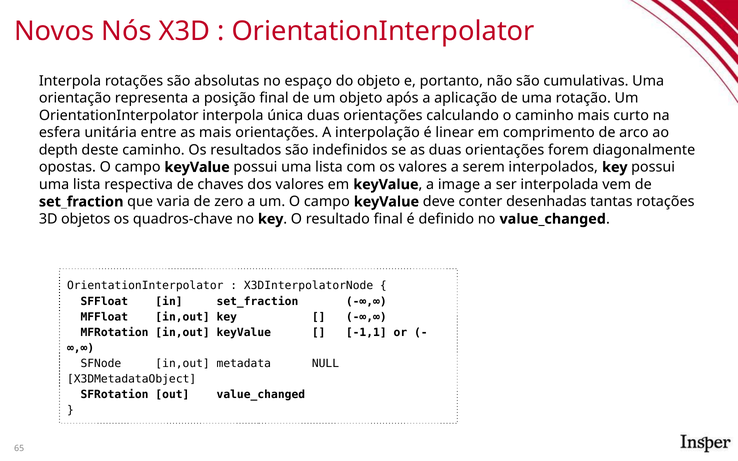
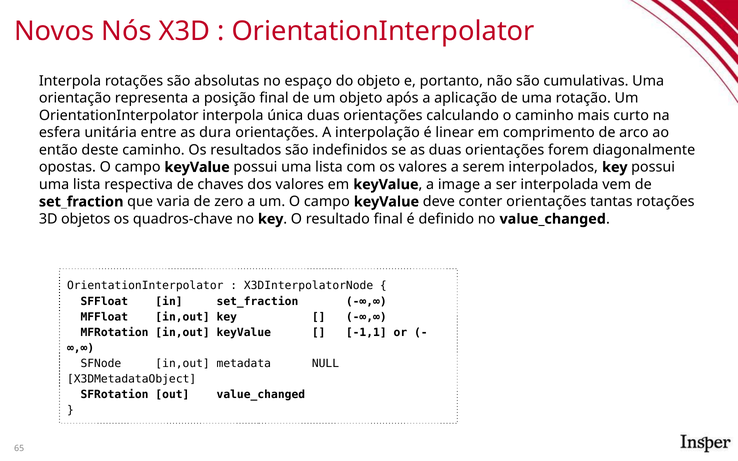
as mais: mais -> dura (215, 133)
depth: depth -> então (58, 150)
conter desenhadas: desenhadas -> orientações (546, 202)
